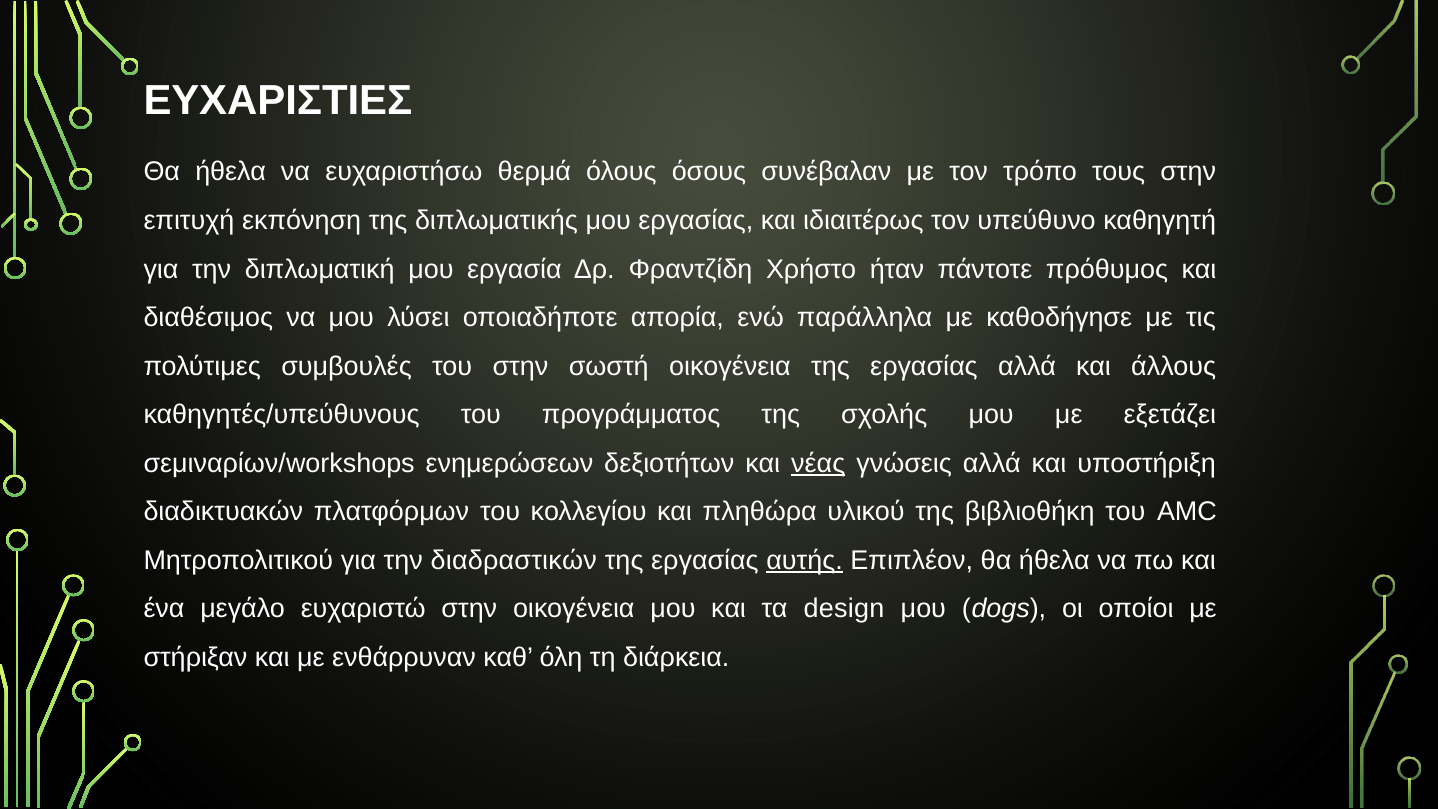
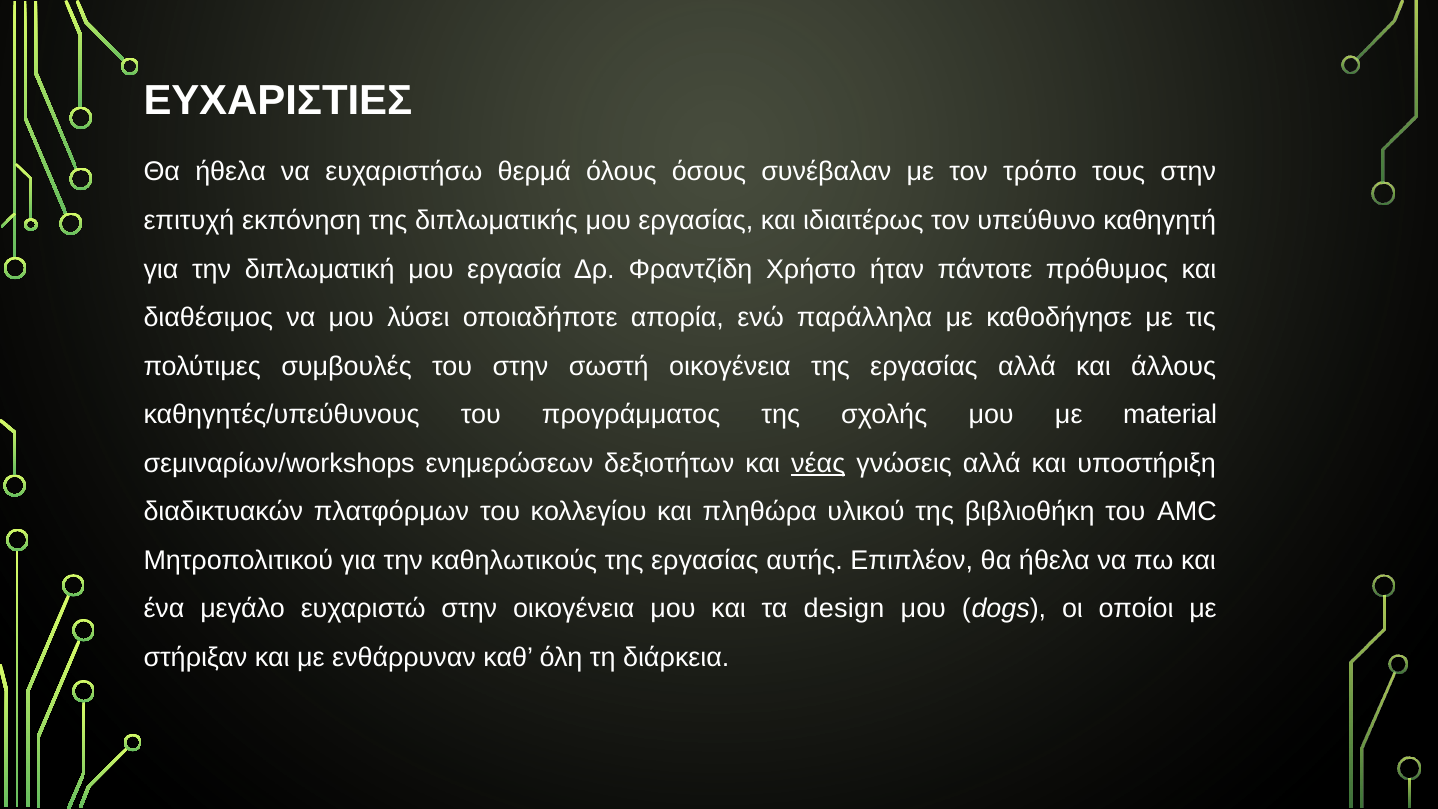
εξετάζει: εξετάζει -> material (1170, 415)
διαδραστικών: διαδραστικών -> καθηλωτικούς (514, 560)
αυτής underline: present -> none (805, 560)
